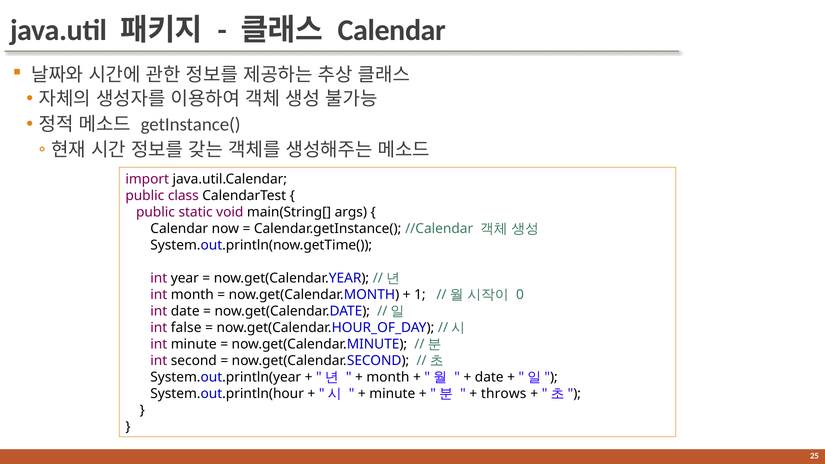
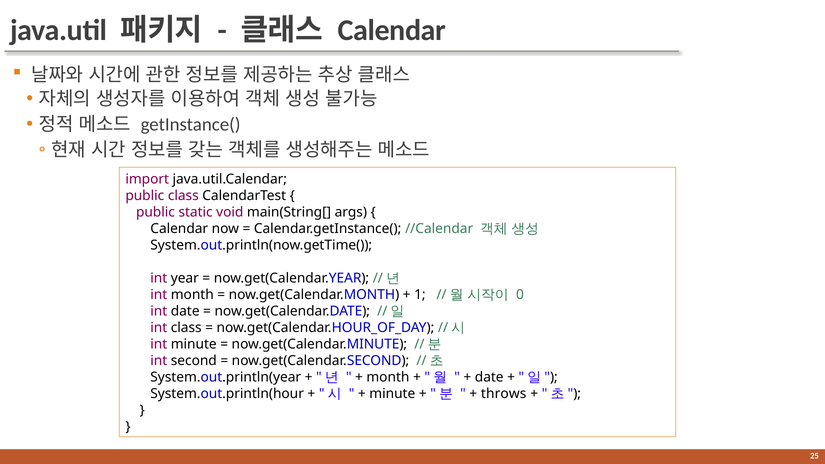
int false: false -> class (186, 328)
